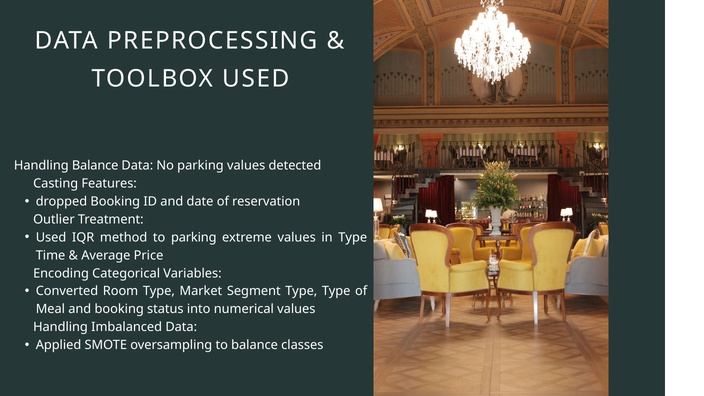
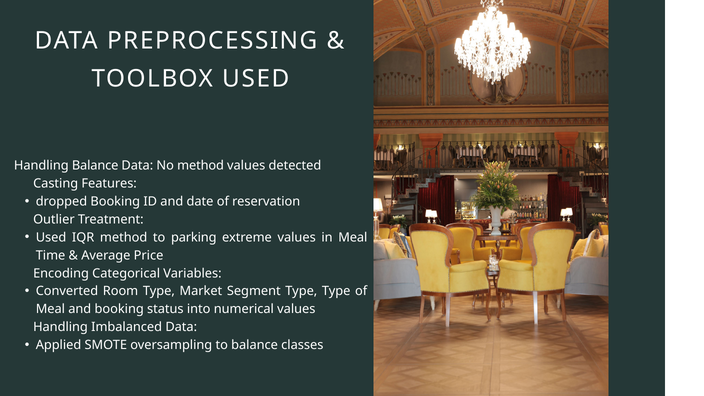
No parking: parking -> method (201, 166)
in Type: Type -> Meal (353, 237)
